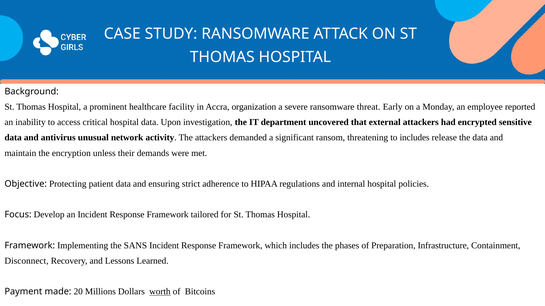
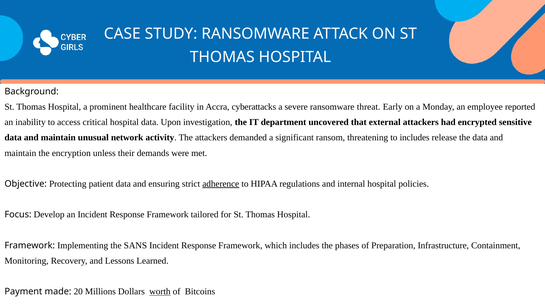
organization: organization -> cyberattacks (254, 107)
antivirus: antivirus -> maintain (58, 138)
adherence underline: none -> present (221, 184)
Disconnect: Disconnect -> Monitoring (27, 261)
